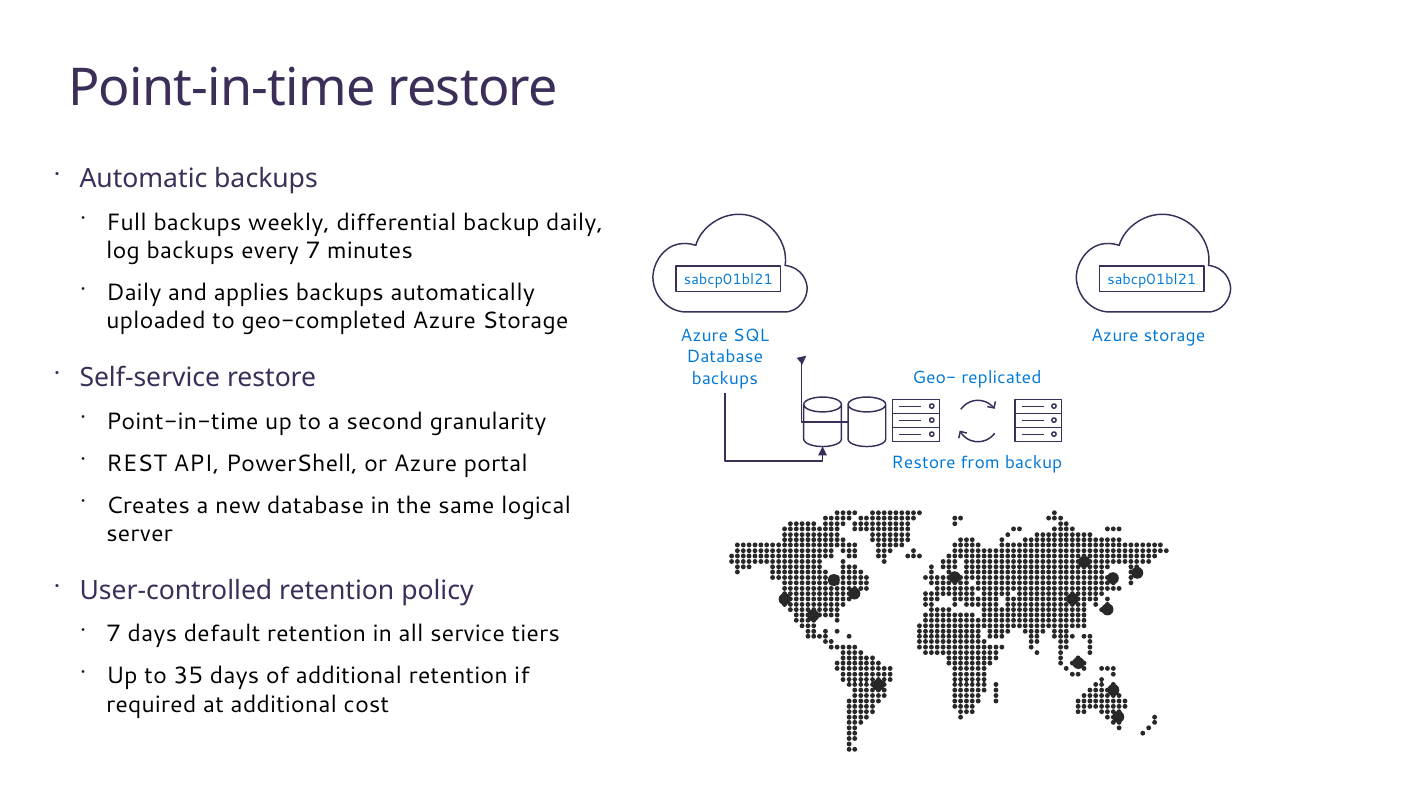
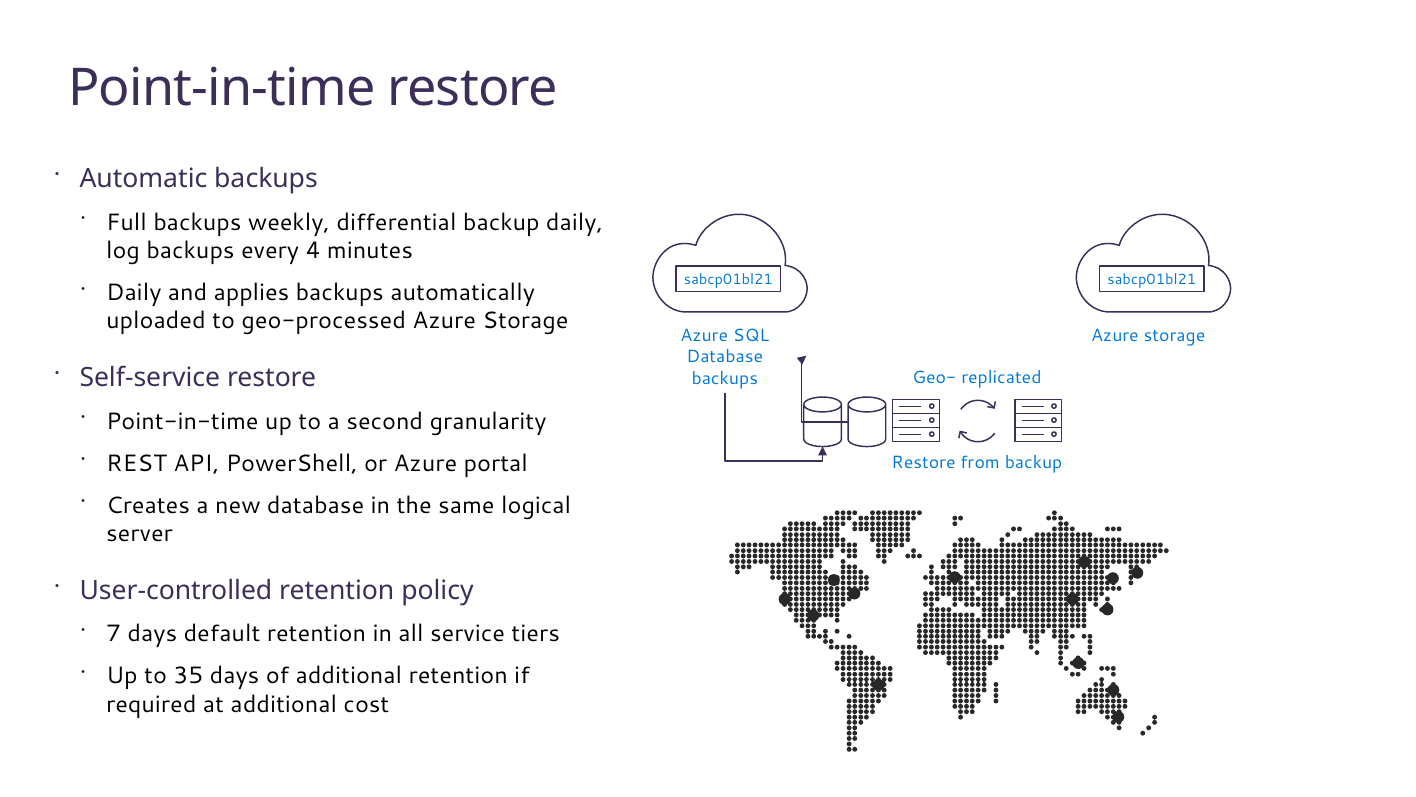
every 7: 7 -> 4 (313, 251)
geo-completed: geo-completed -> geo-processed (324, 321)
